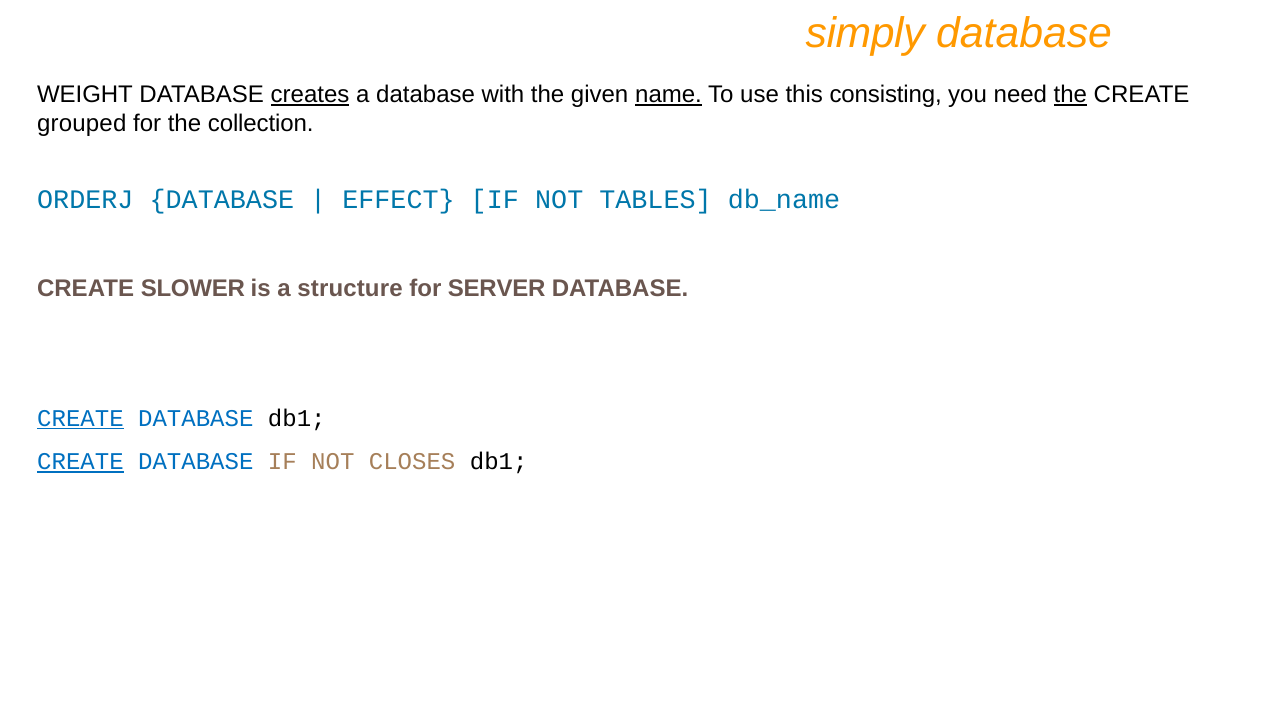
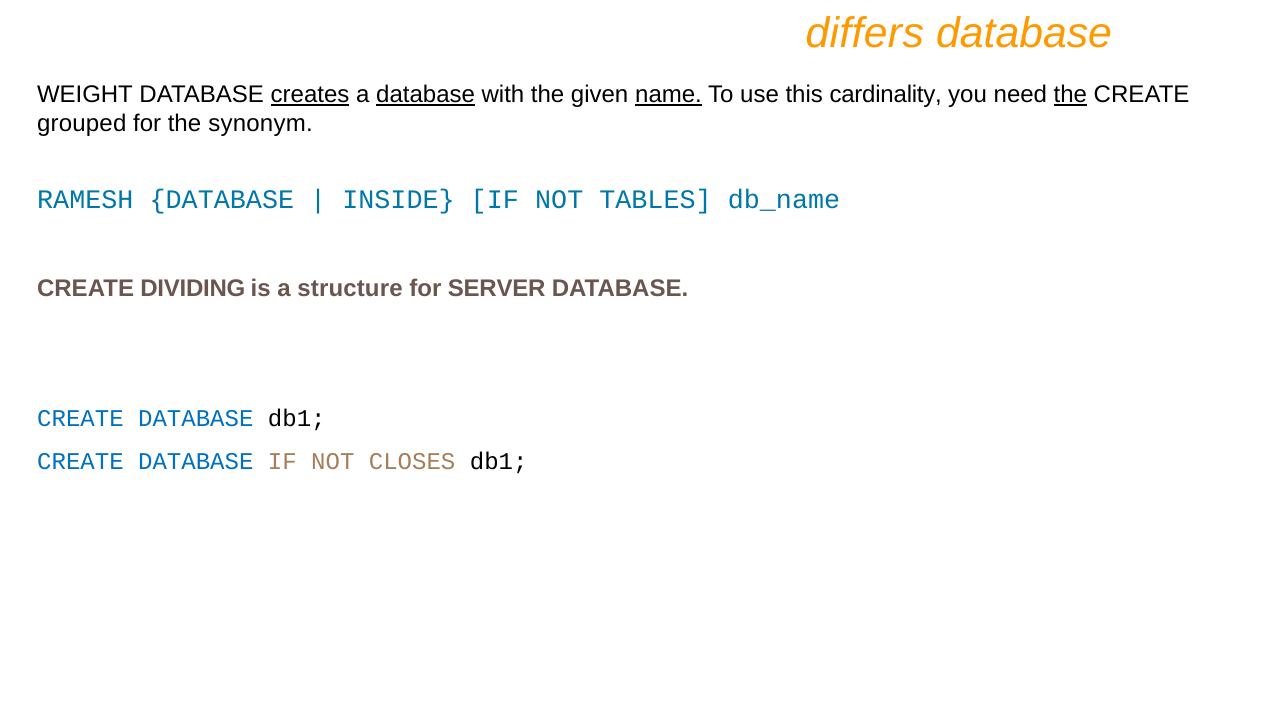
simply: simply -> differs (865, 33)
database underline: none -> present (426, 95)
consisting: consisting -> cardinality (886, 95)
collection: collection -> synonym (261, 124)
ORDERJ: ORDERJ -> RAMESH (85, 199)
EFFECT: EFFECT -> INSIDE (399, 199)
SLOWER: SLOWER -> DIVIDING (193, 289)
CREATE underline: present -> none (80, 418)
CREATE underline: present -> none (80, 462)
